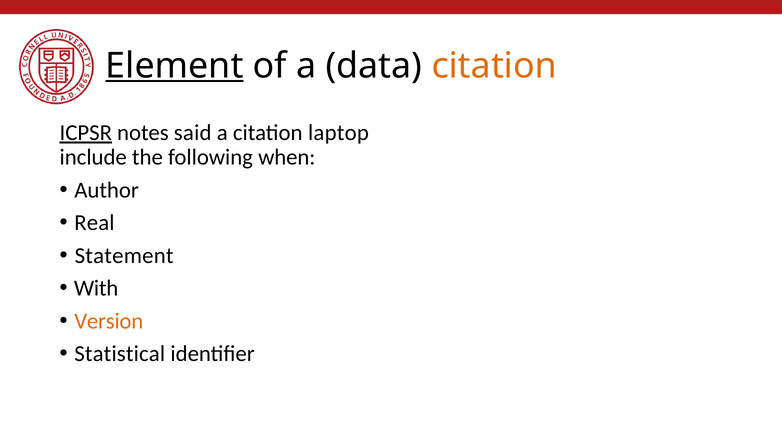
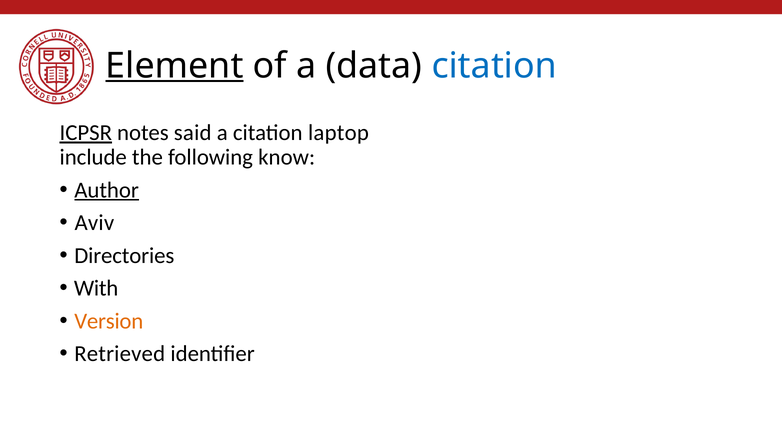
citation colour: orange -> blue (494, 66)
when: when -> know (287, 157)
Author underline: none -> present (107, 190)
Real: Real -> Aviv (94, 223)
Statement: Statement -> Directories (124, 255)
Statistical: Statistical -> Retrieved (120, 354)
